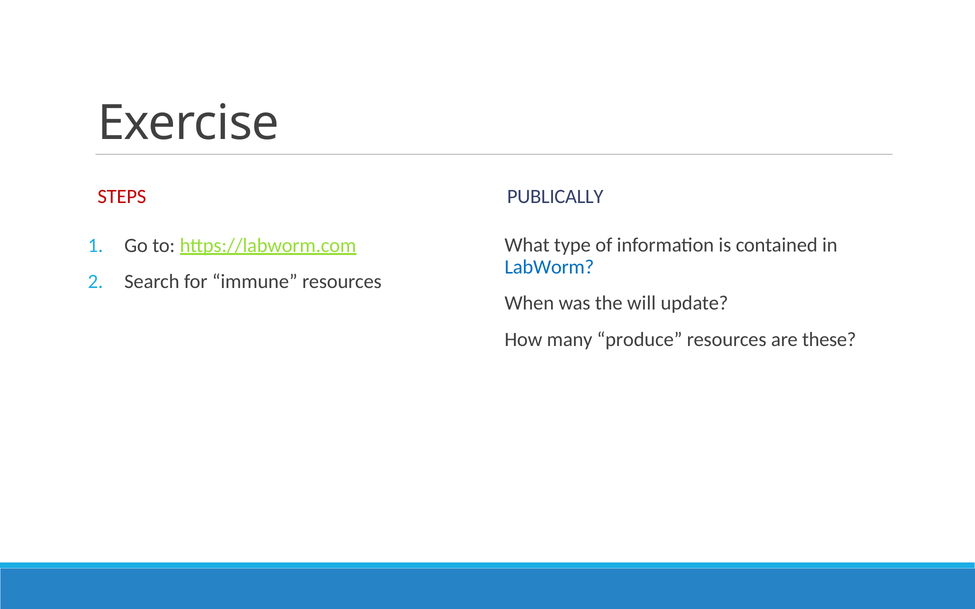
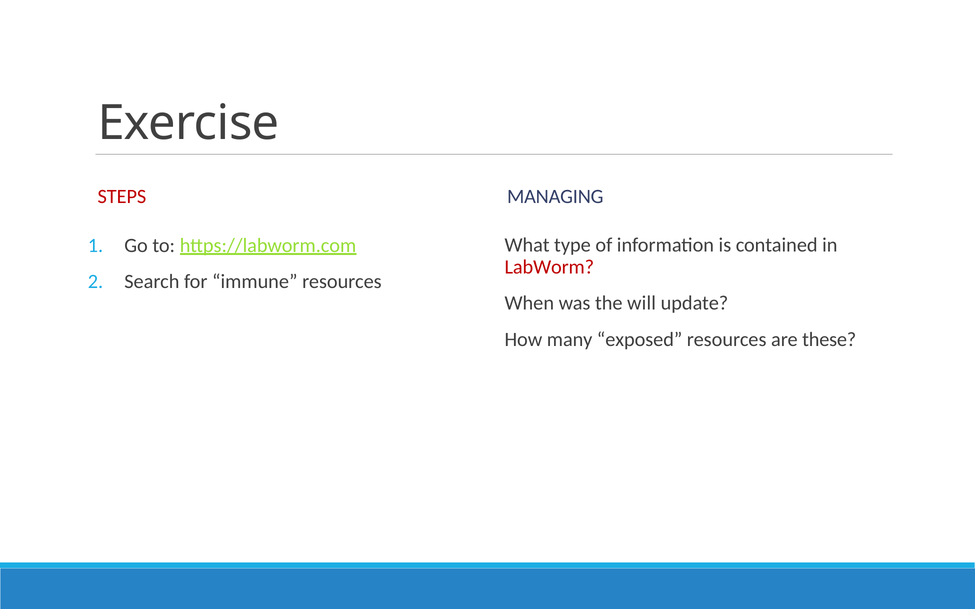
PUBLICALLY: PUBLICALLY -> MANAGING (555, 197)
LabWorm colour: blue -> red (549, 267)
produce: produce -> exposed (640, 340)
